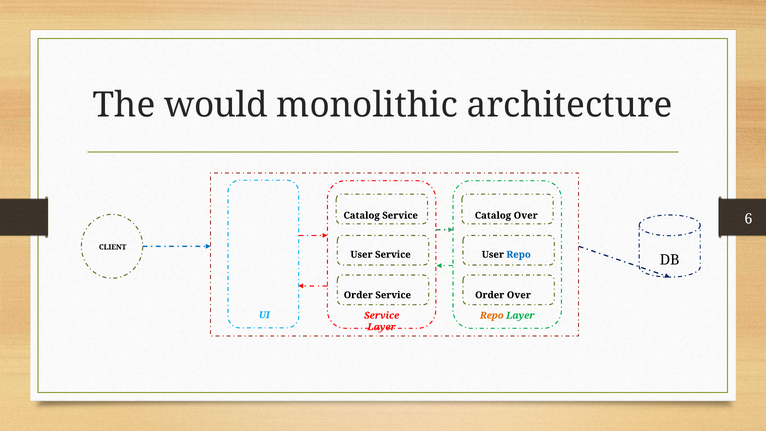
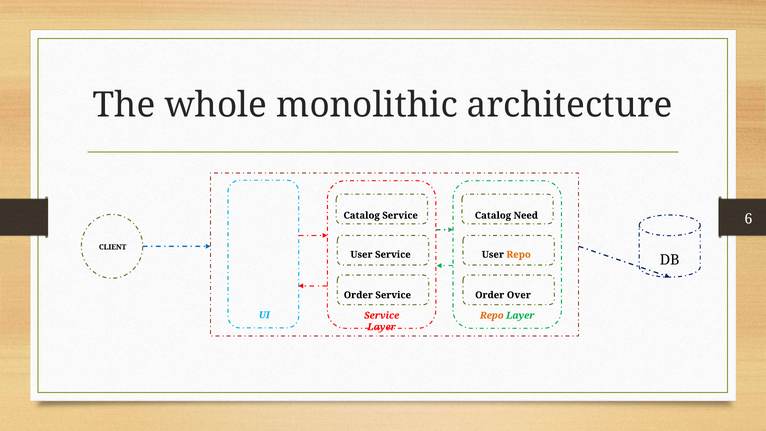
would: would -> whole (216, 105)
Catalog Over: Over -> Need (526, 215)
Repo colour: blue -> orange (519, 255)
